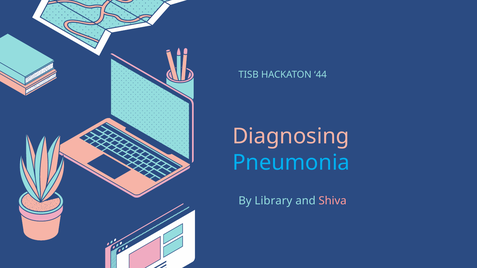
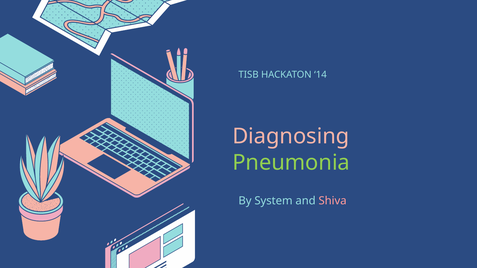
44: 44 -> 14 (320, 75)
Pneumonia colour: light blue -> light green (291, 163)
Library: Library -> System (273, 201)
